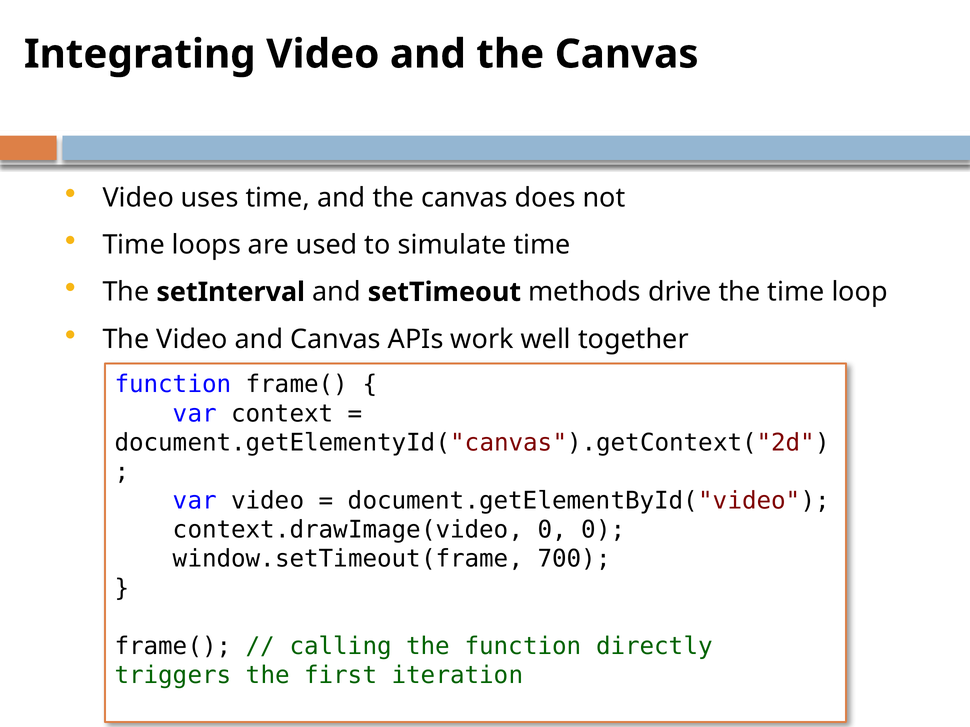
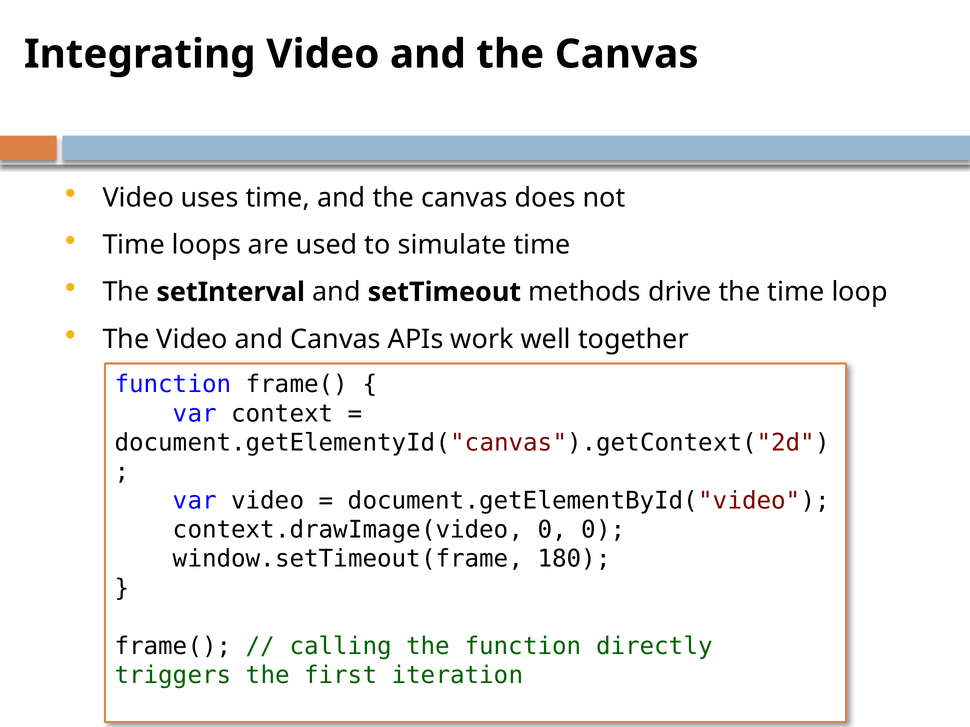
700: 700 -> 180 (574, 559)
